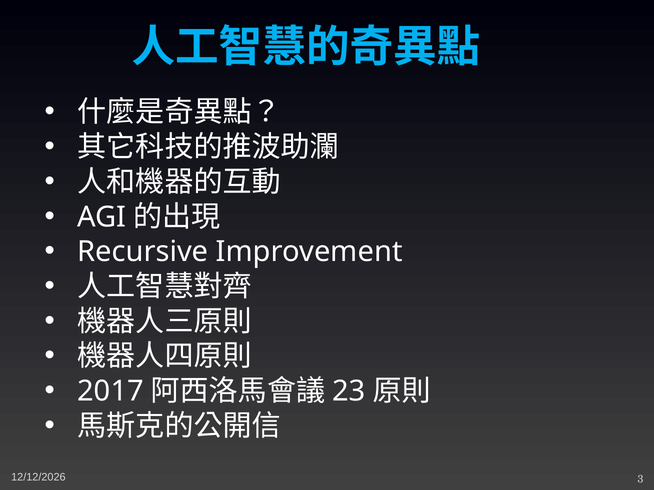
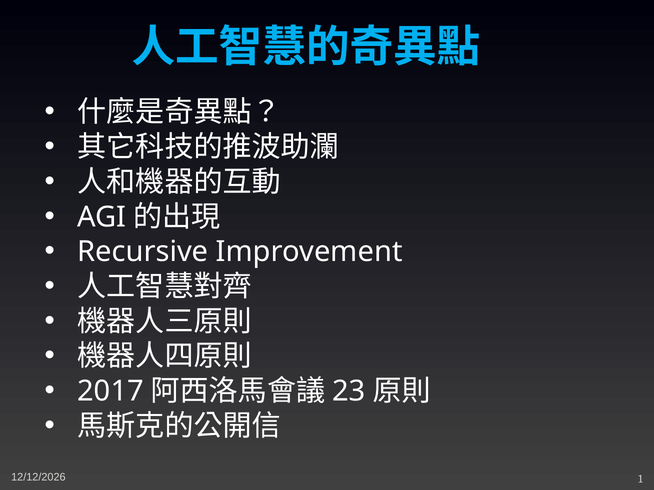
3: 3 -> 1 (640, 480)
